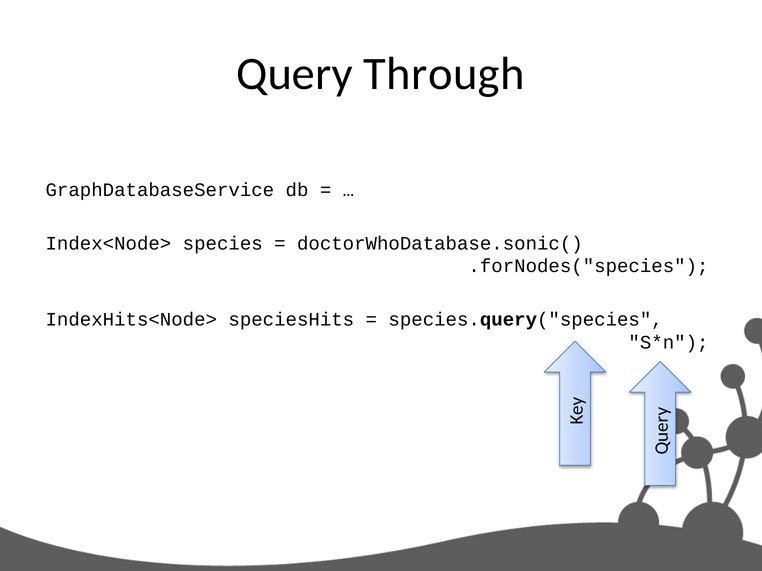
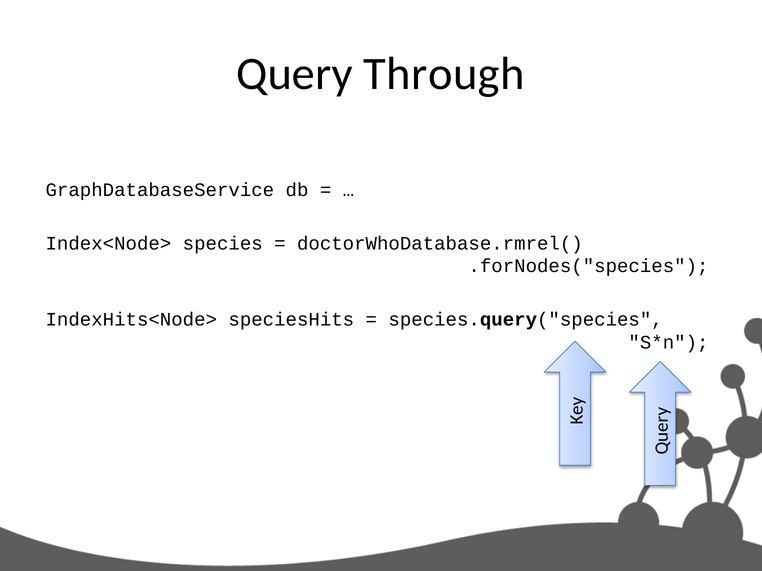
doctorWhoDatabase.sonic(: doctorWhoDatabase.sonic( -> doctorWhoDatabase.rmrel( (440, 244)
